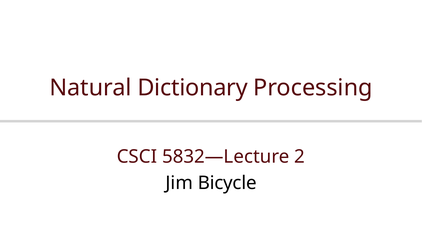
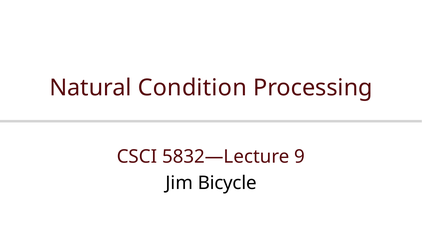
Dictionary: Dictionary -> Condition (192, 88)
2: 2 -> 9 (300, 157)
